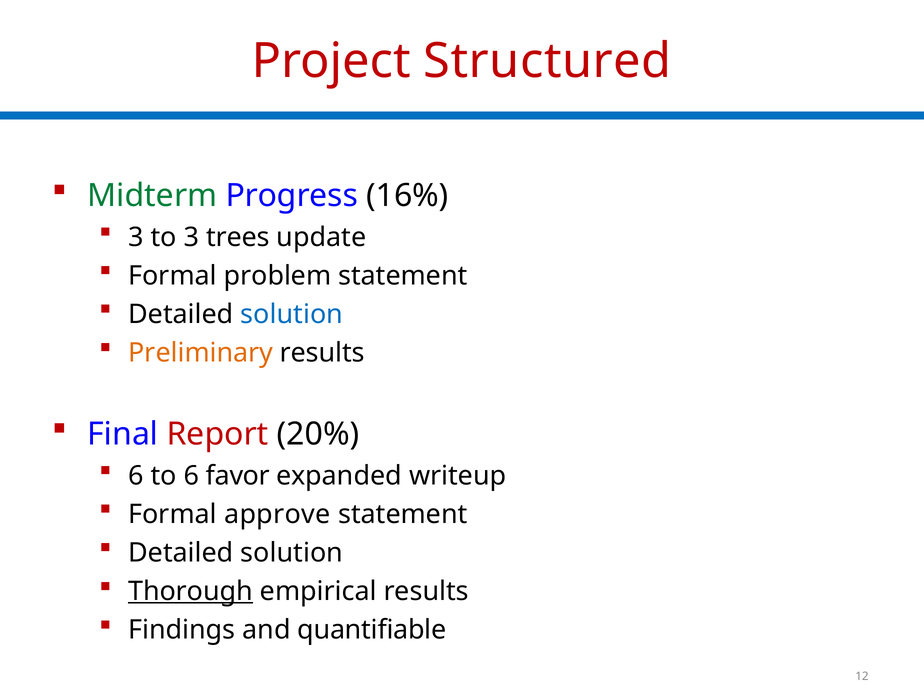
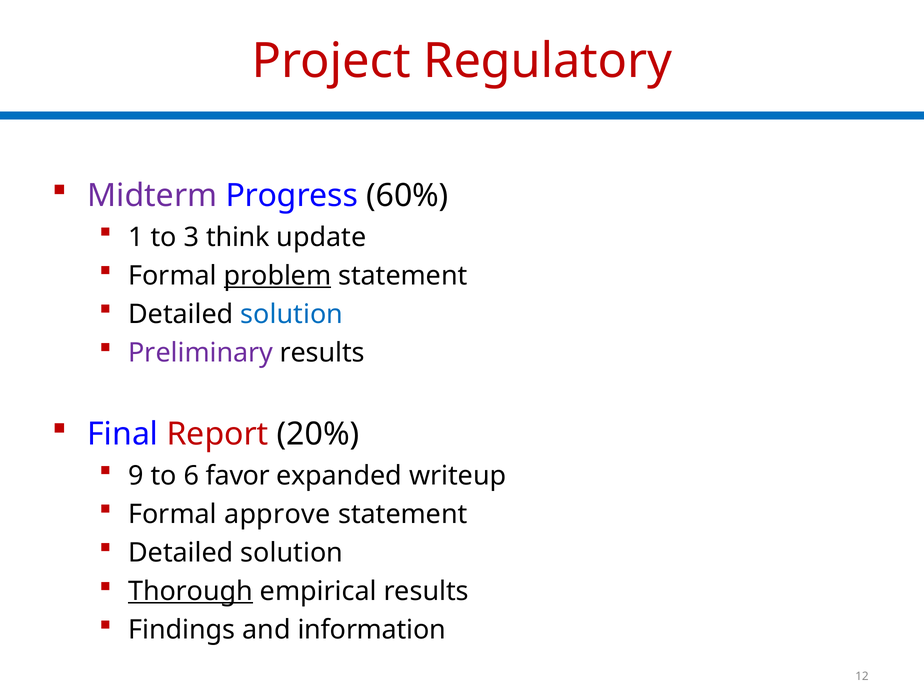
Structured: Structured -> Regulatory (548, 61)
Midterm colour: green -> purple (152, 196)
16%: 16% -> 60% (407, 196)
3: 3 -> 1 (136, 237)
trees: trees -> think (238, 237)
problem underline: none -> present (278, 276)
Preliminary colour: orange -> purple (201, 353)
6: 6 -> 9 (136, 476)
quantifiable: quantifiable -> information (372, 630)
